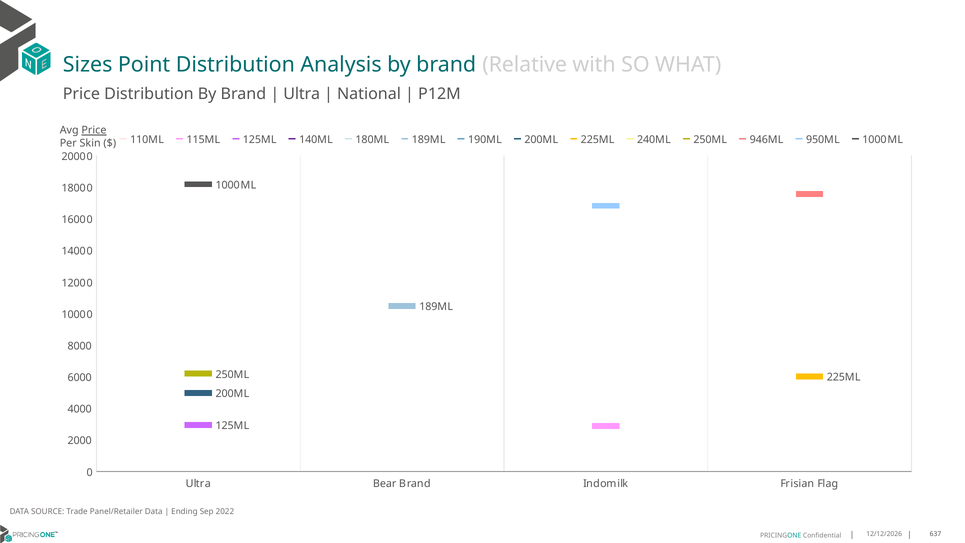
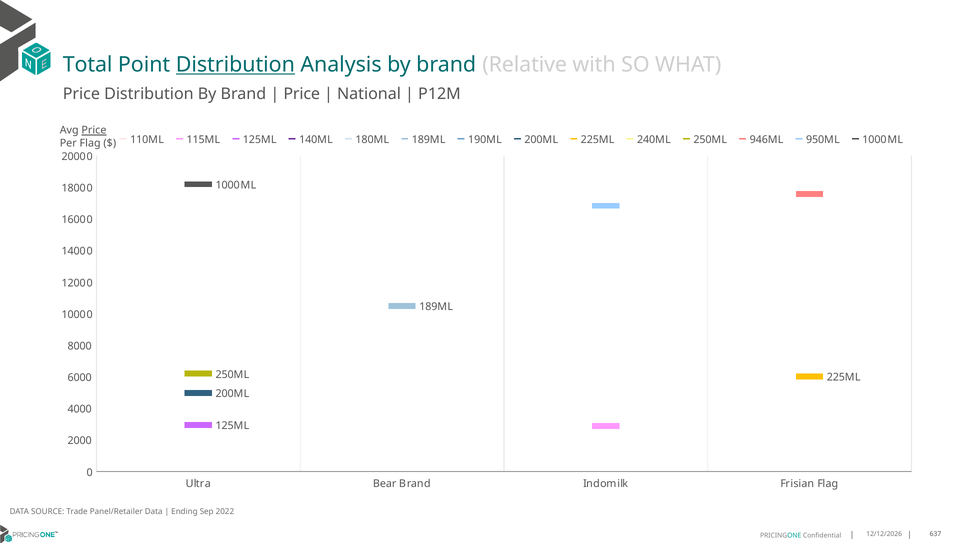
Sizes: Sizes -> Total (88, 65)
Distribution underline: none -> present (235, 65)
Ultra: Ultra -> Price (302, 94)
Per Skin: Skin -> Flag (90, 143)
